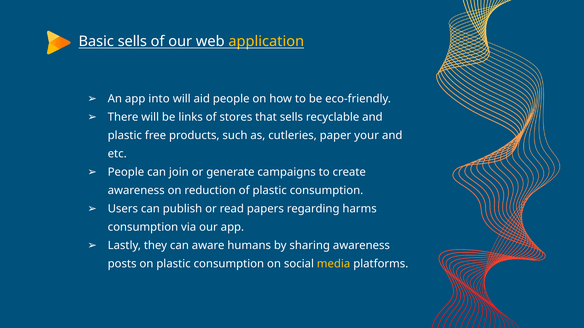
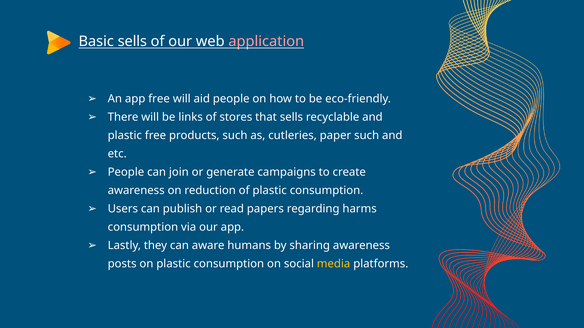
application colour: yellow -> pink (266, 41)
app into: into -> free (159, 99)
paper your: your -> such (367, 136)
